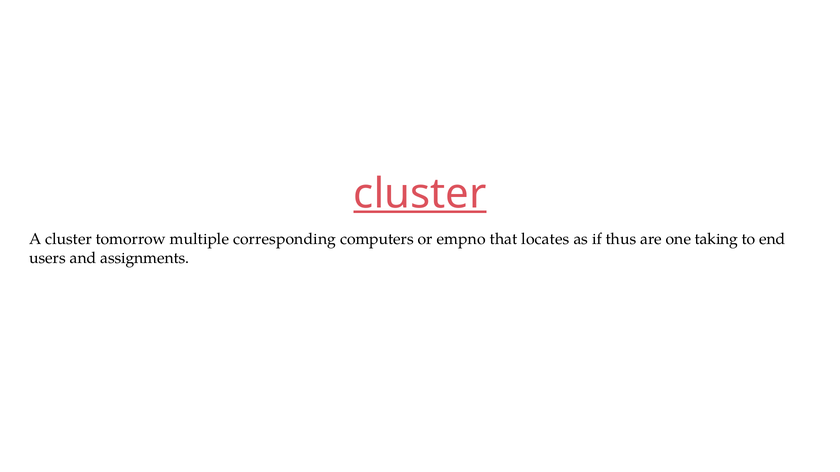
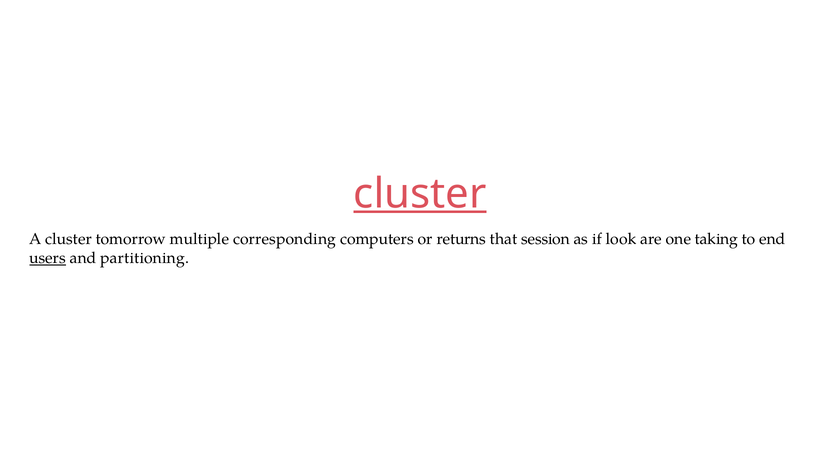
empno: empno -> returns (461, 239)
locates: locates -> session (546, 239)
thus: thus -> look (621, 239)
users underline: none -> present (48, 258)
assignments: assignments -> partitioning (145, 258)
